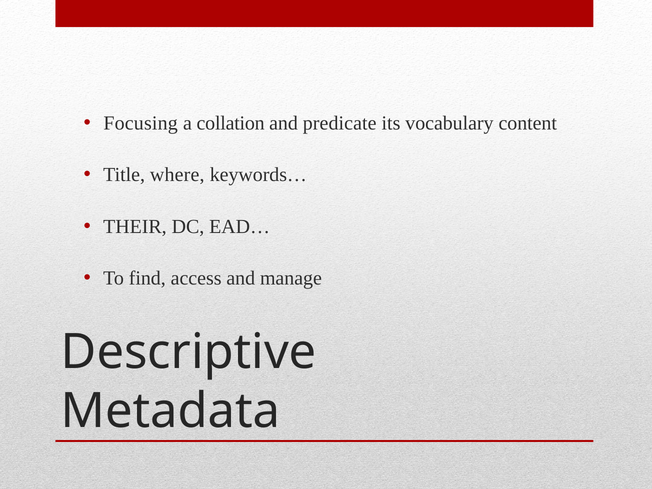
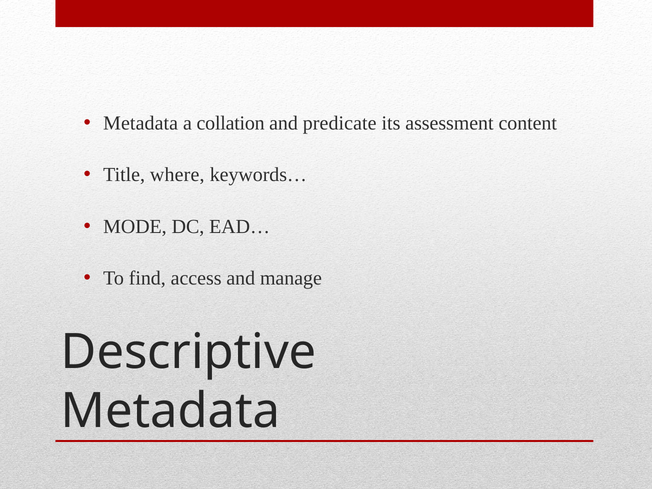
Focusing: Focusing -> Metadata (141, 123)
vocabulary: vocabulary -> assessment (449, 123)
THEIR: THEIR -> MODE (135, 227)
